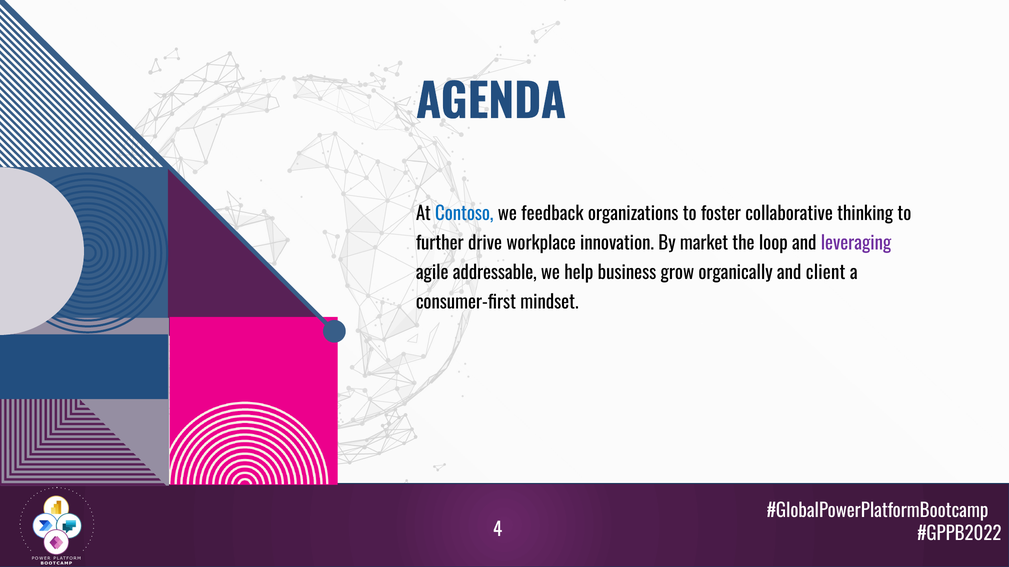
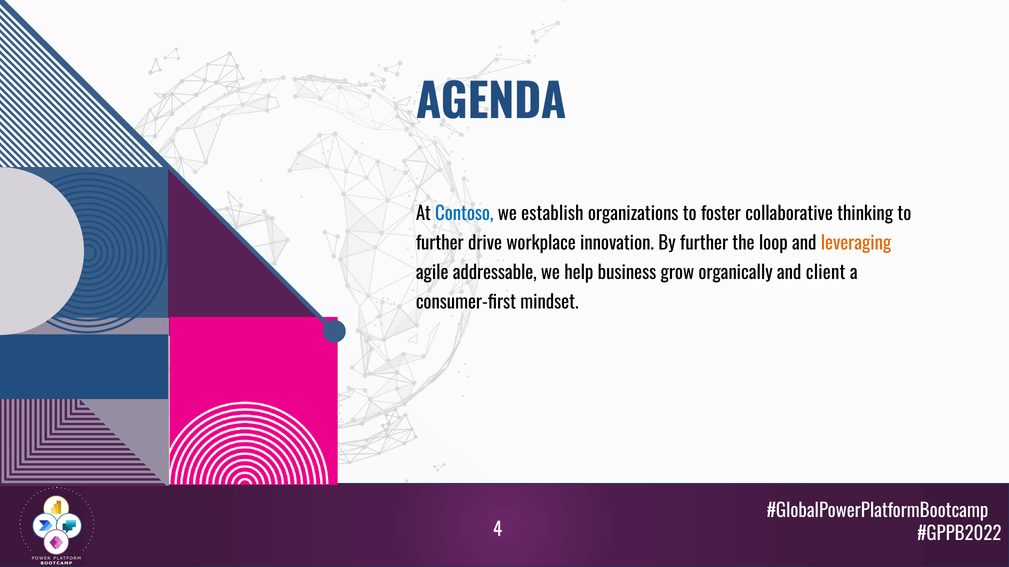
feedback: feedback -> establish (552, 214)
By market: market -> further (704, 244)
leveraging colour: purple -> orange (856, 244)
